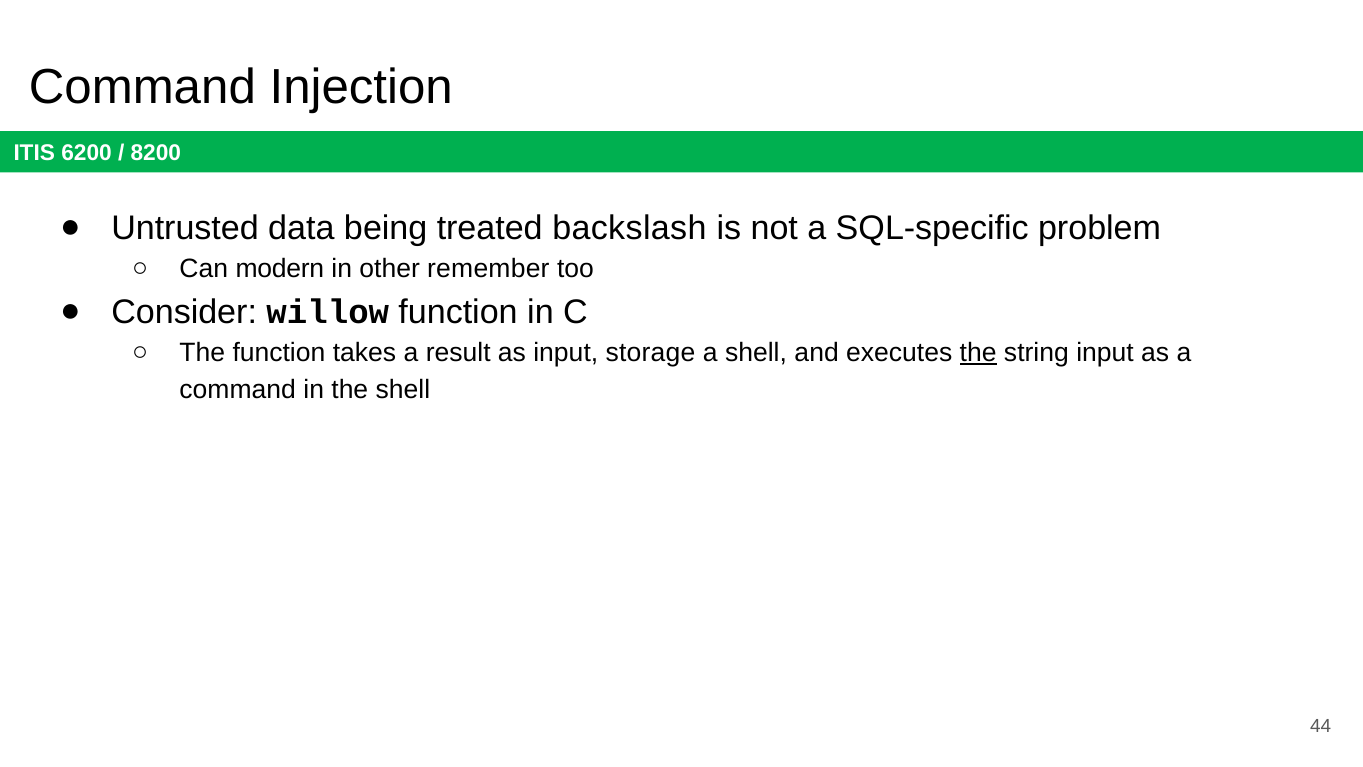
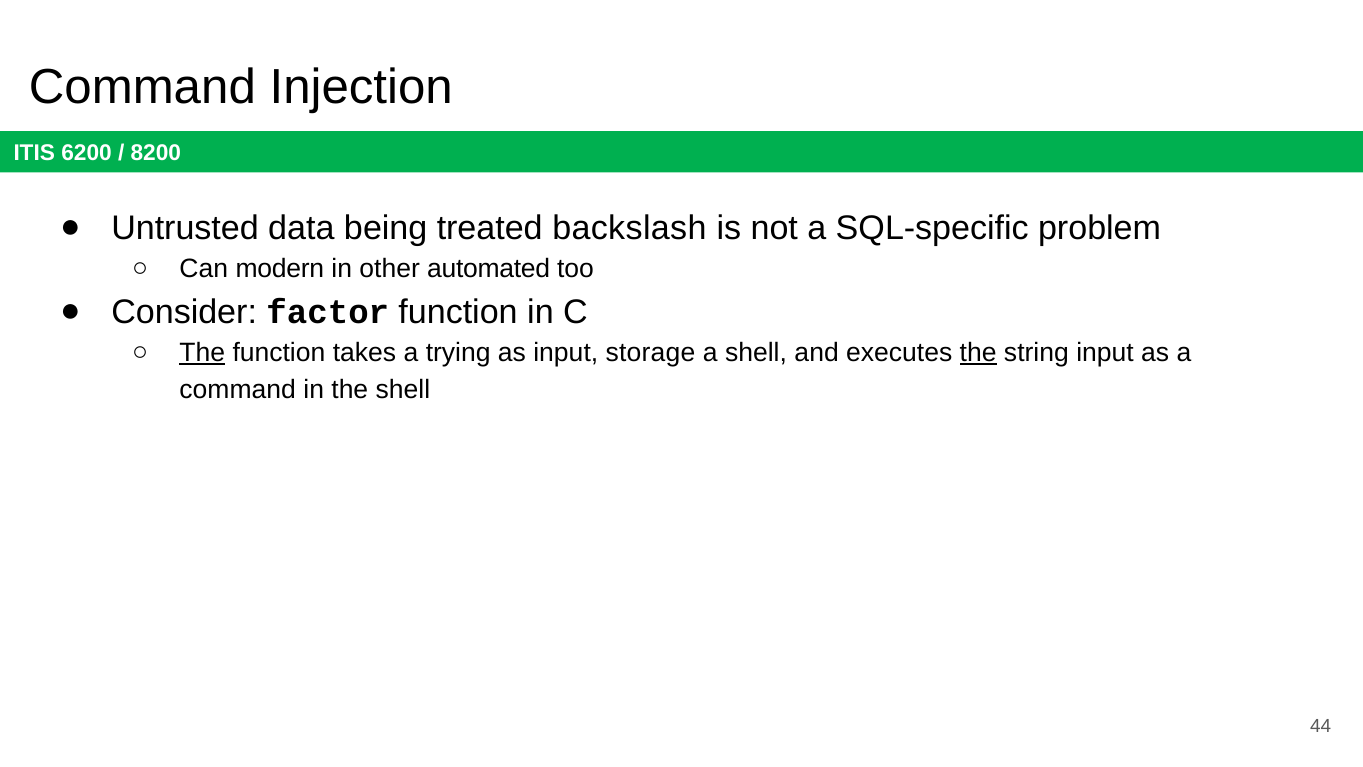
remember: remember -> automated (489, 269)
willow: willow -> factor (328, 312)
The underline: none -> present (202, 353)
result: result -> trying (458, 353)
